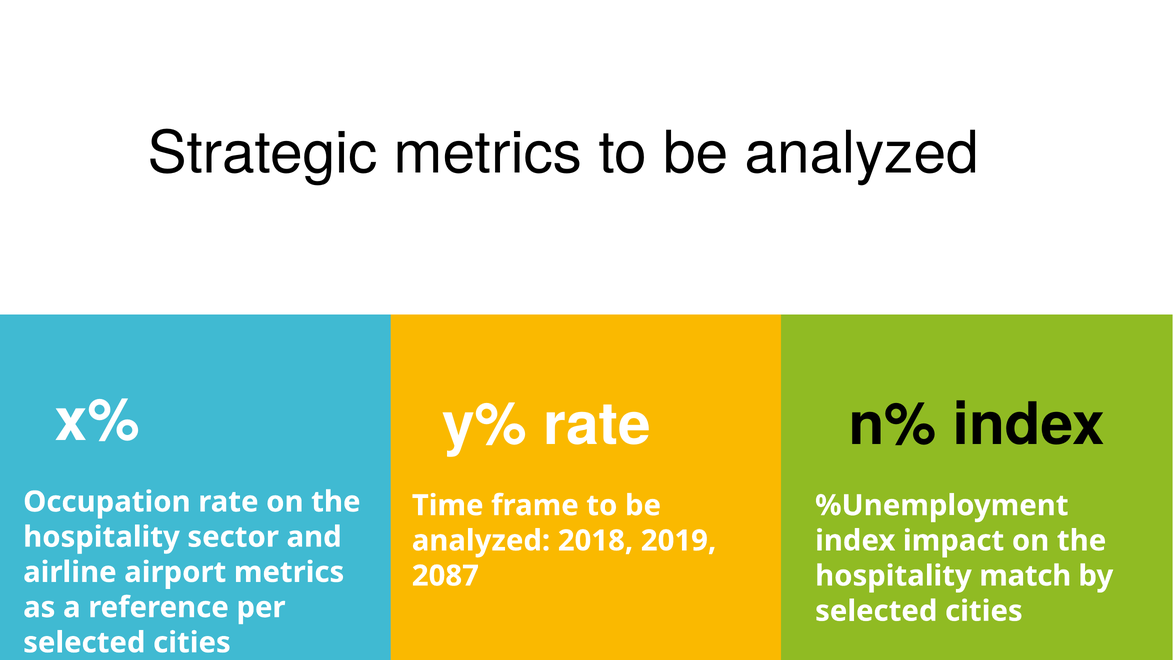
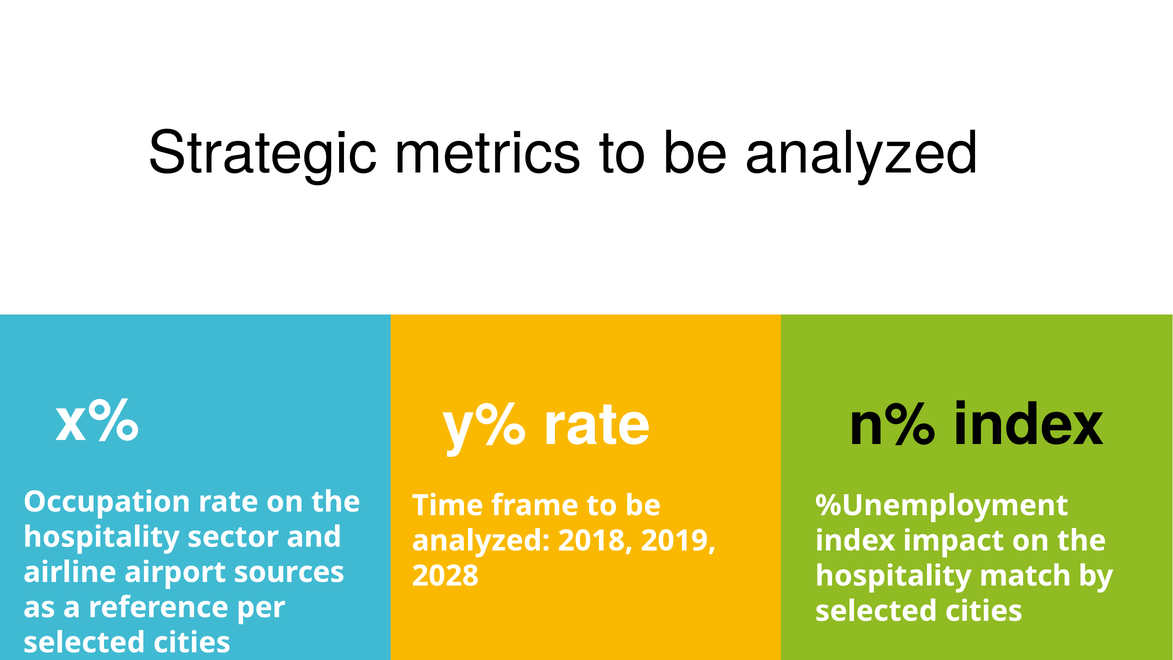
airport metrics: metrics -> sources (289, 572)
2087: 2087 -> 2028 (445, 576)
